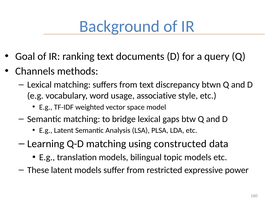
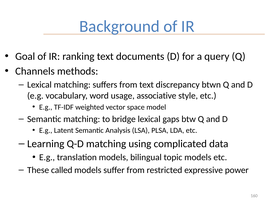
constructed: constructed -> complicated (180, 144)
These latent: latent -> called (62, 170)
